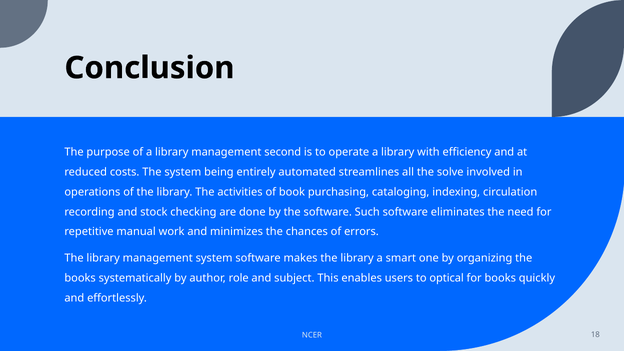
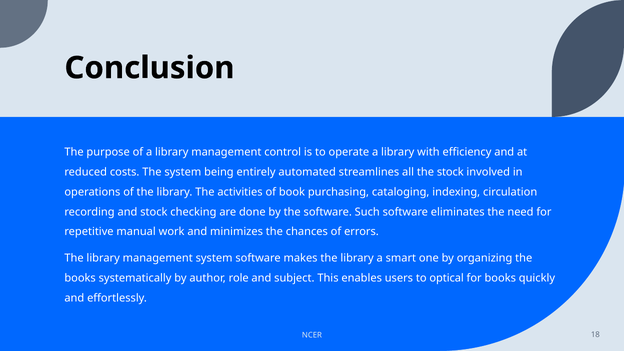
second: second -> control (283, 152)
the solve: solve -> stock (450, 172)
